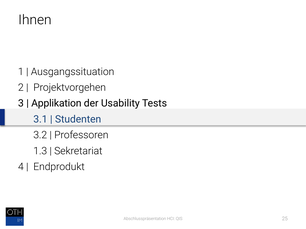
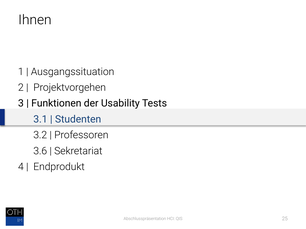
Applikation: Applikation -> Funktionen (56, 104)
1.3: 1.3 -> 3.6 (40, 151)
